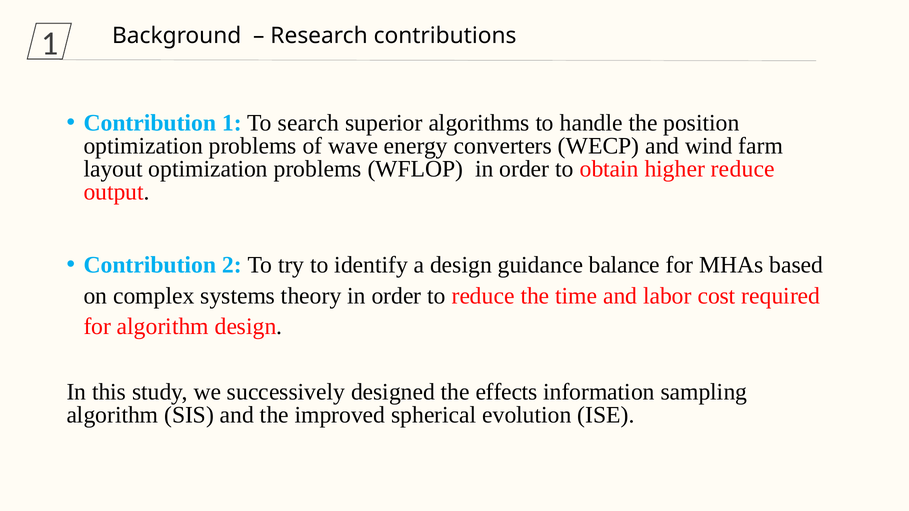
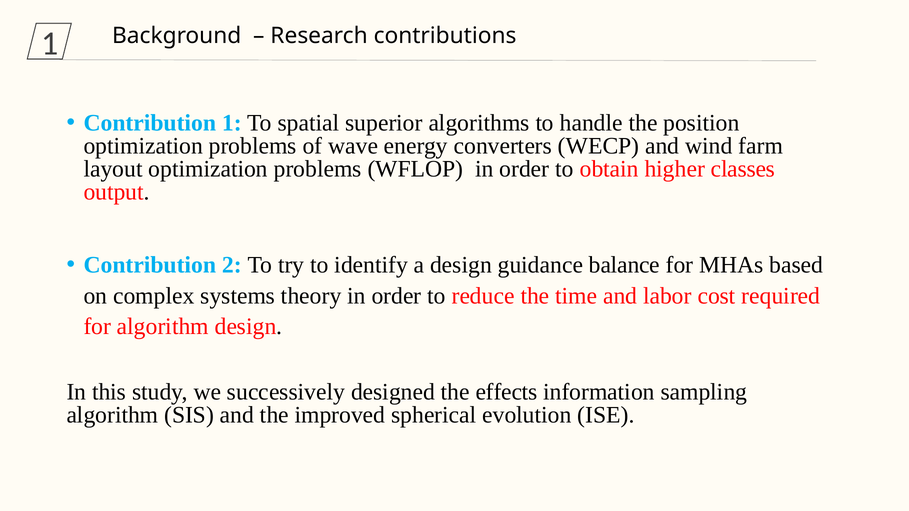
search: search -> spatial (308, 123)
higher reduce: reduce -> classes (743, 169)
